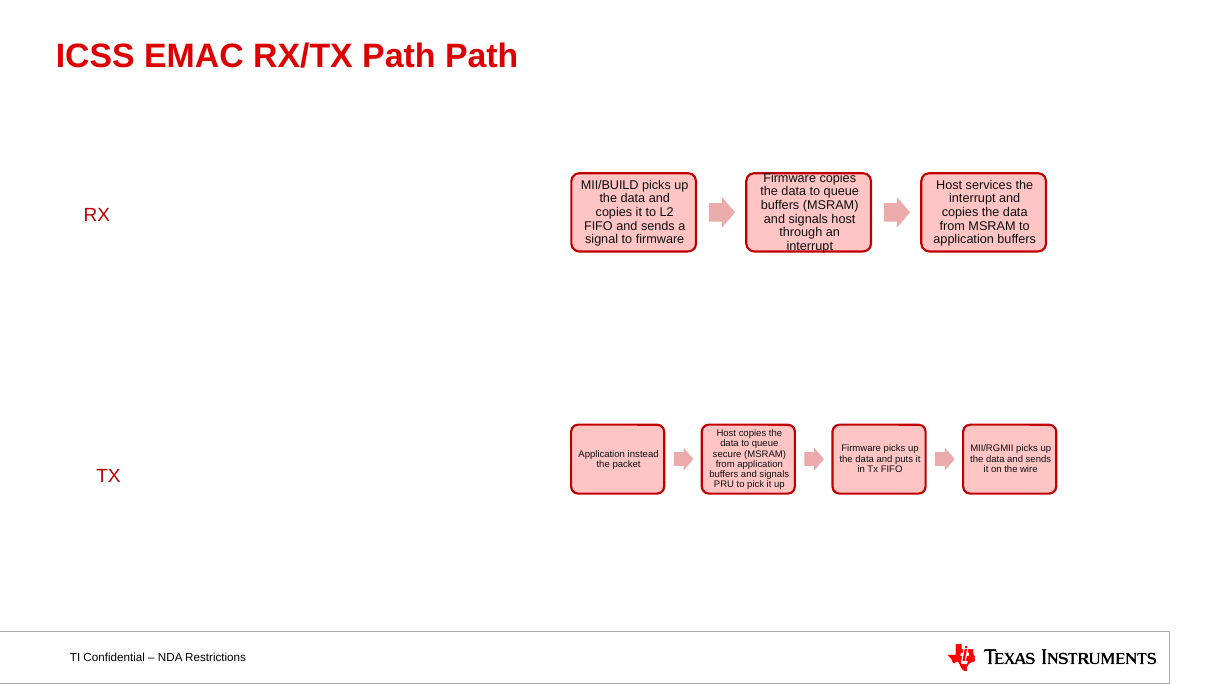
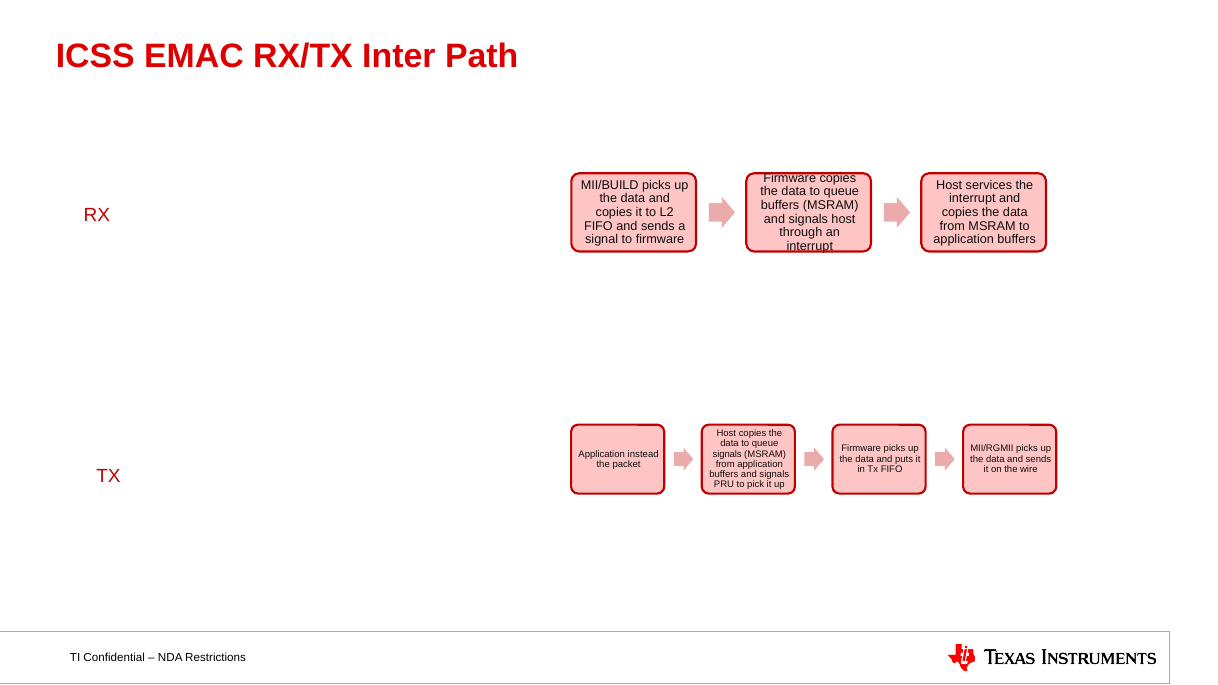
RX/TX Path: Path -> Inter (399, 56)
secure: secure -> signals (727, 454)
